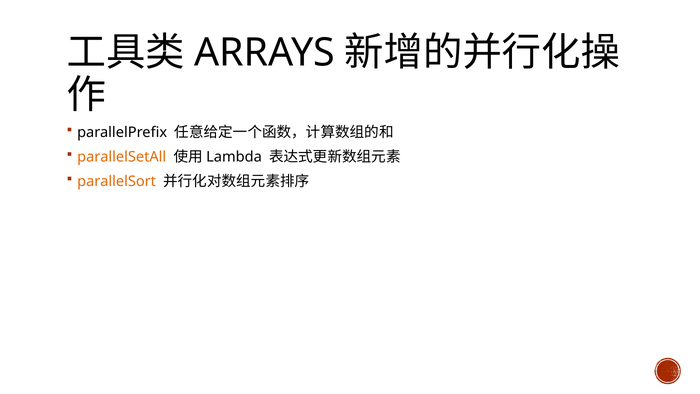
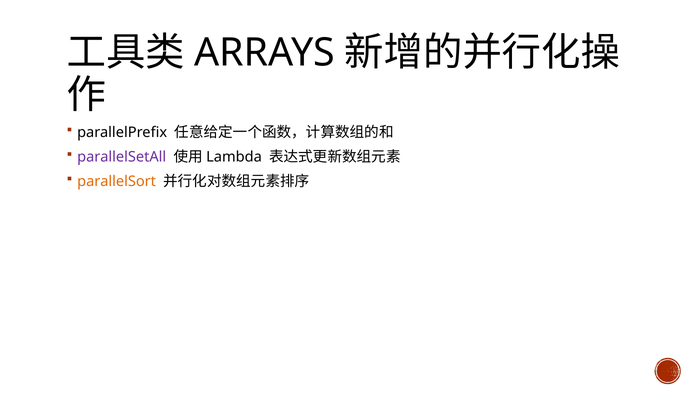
parallelSetAll colour: orange -> purple (122, 157)
